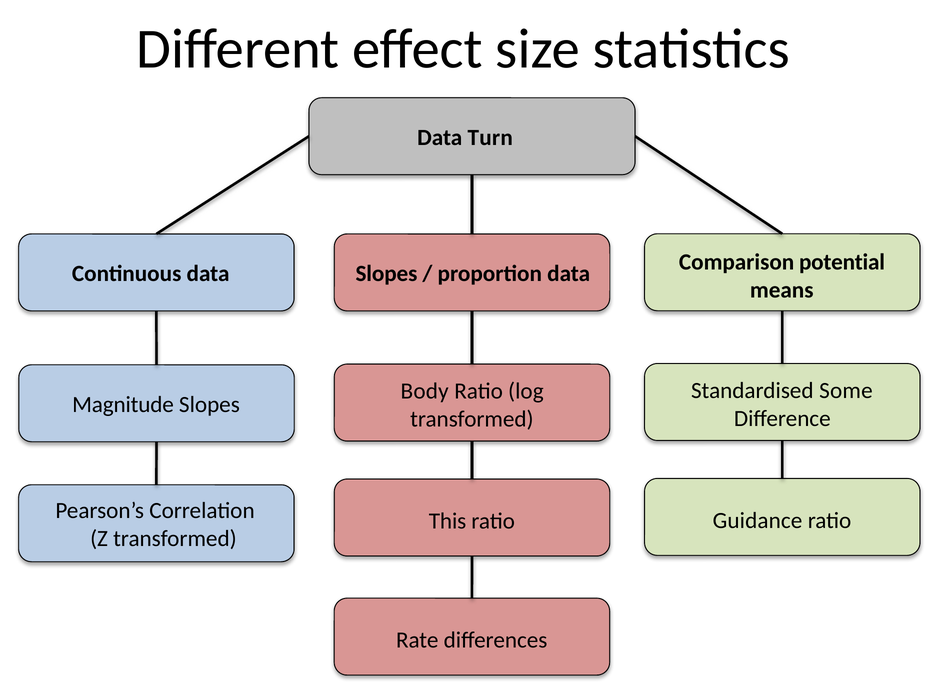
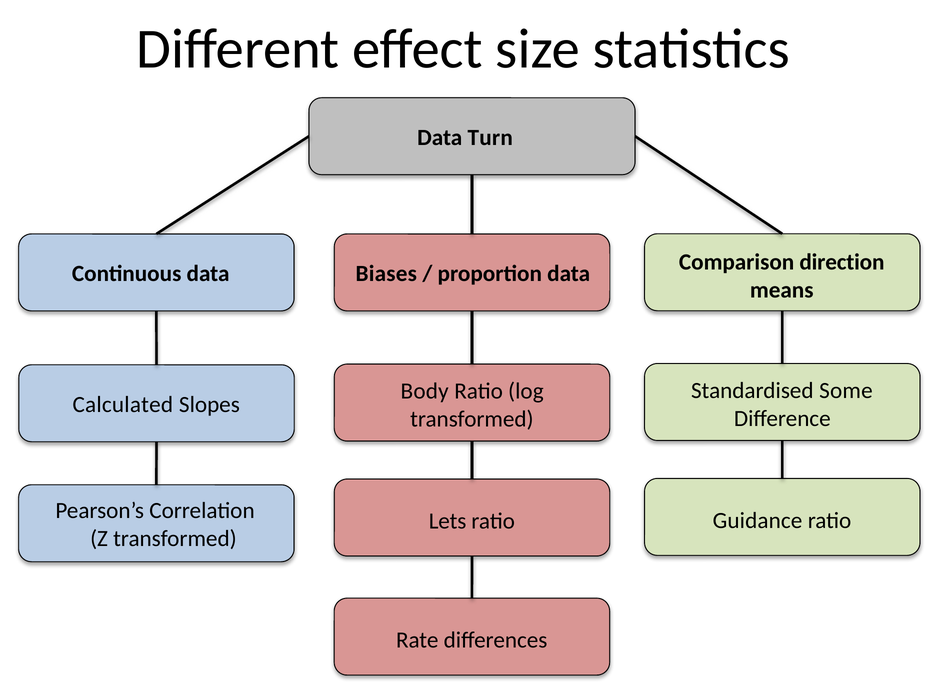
potential: potential -> direction (842, 262)
data Slopes: Slopes -> Biases (386, 274)
Magnitude: Magnitude -> Calculated (123, 405)
This: This -> Lets (448, 521)
